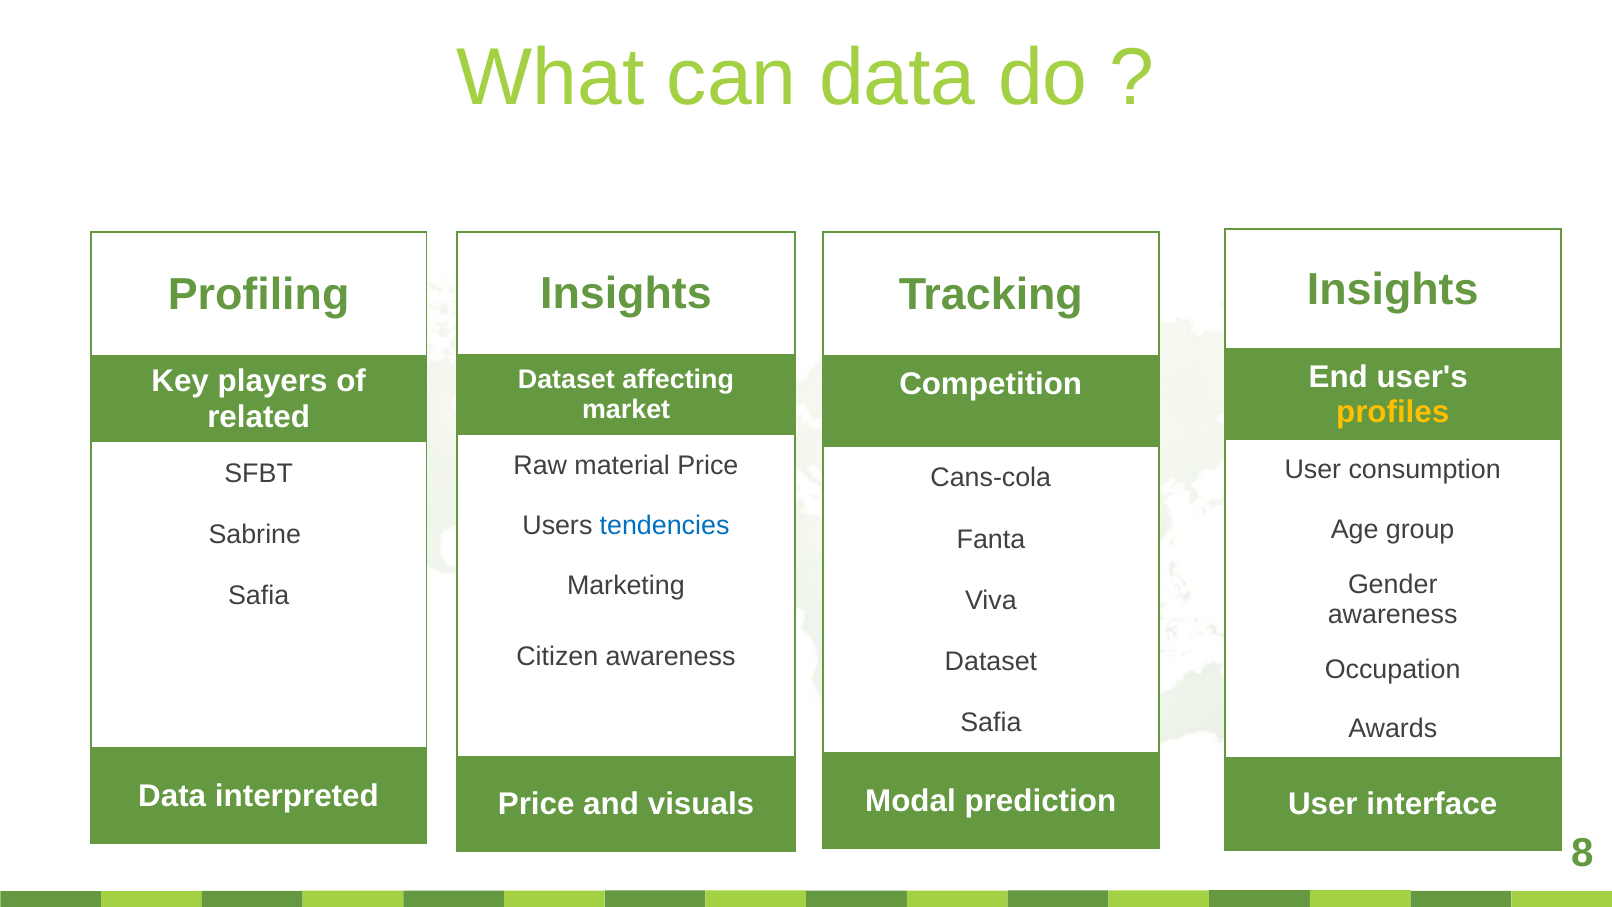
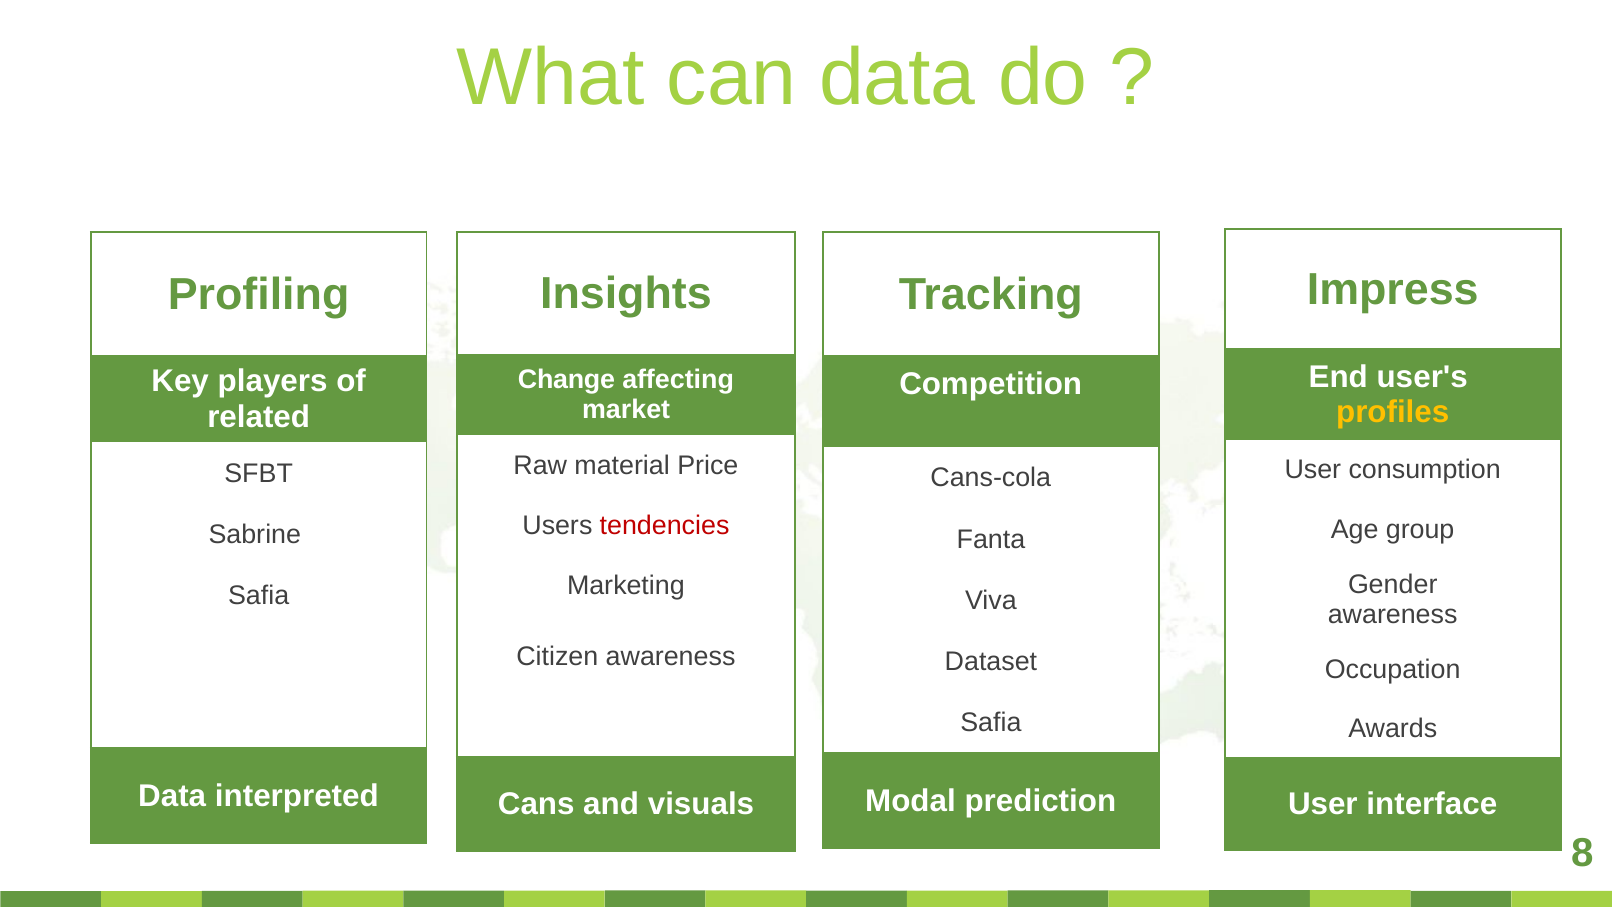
Insights: Insights -> Impress (1393, 289)
Dataset: Dataset -> Change (566, 379)
tendencies colour: blue -> red (665, 526)
Price: Price -> Cans (536, 804)
